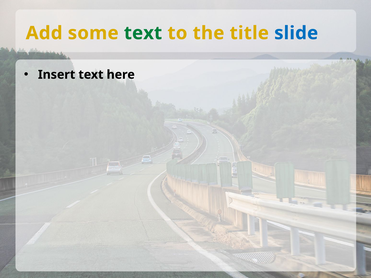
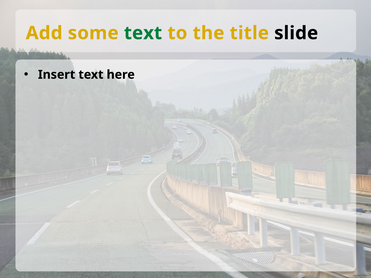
slide colour: blue -> black (296, 33)
